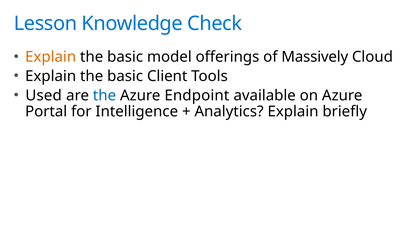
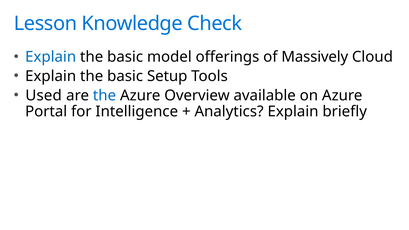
Explain colour: orange -> blue (51, 57)
Client: Client -> Setup (167, 76)
Endpoint: Endpoint -> Overview (197, 95)
